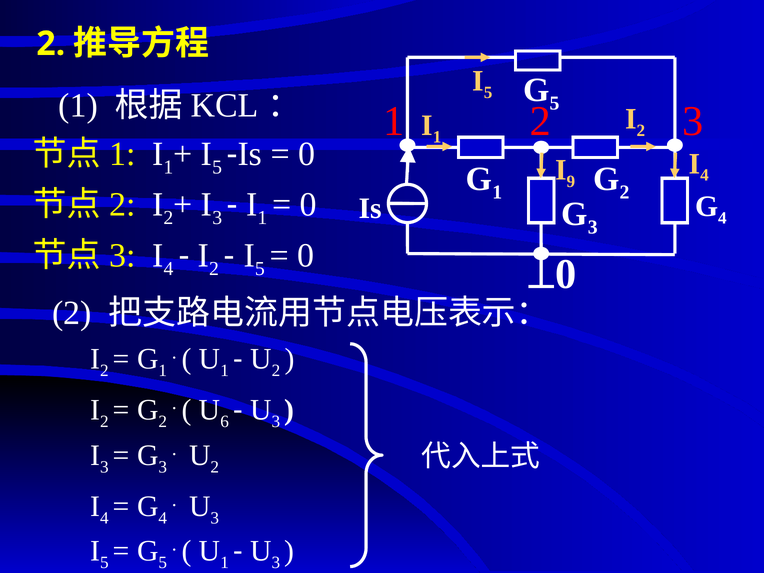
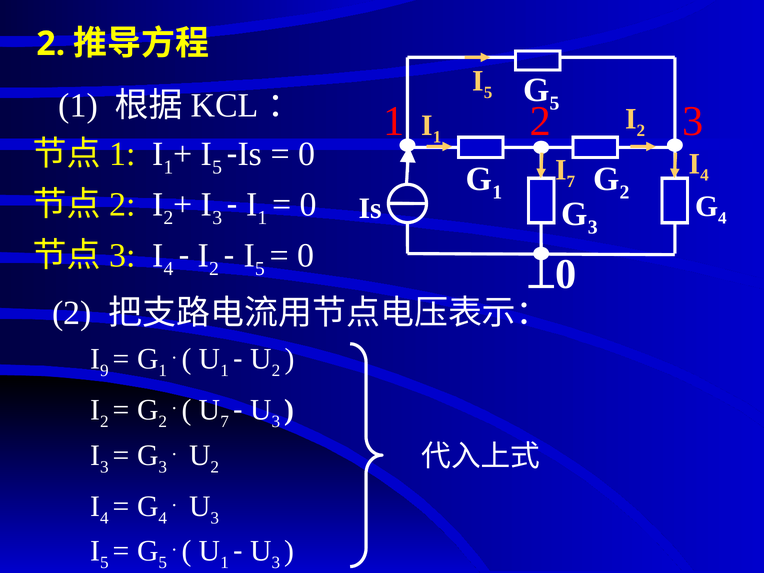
9: 9 -> 7 (571, 182)
2: 2 -> 9 (104, 371)
6: 6 -> 7 (225, 421)
